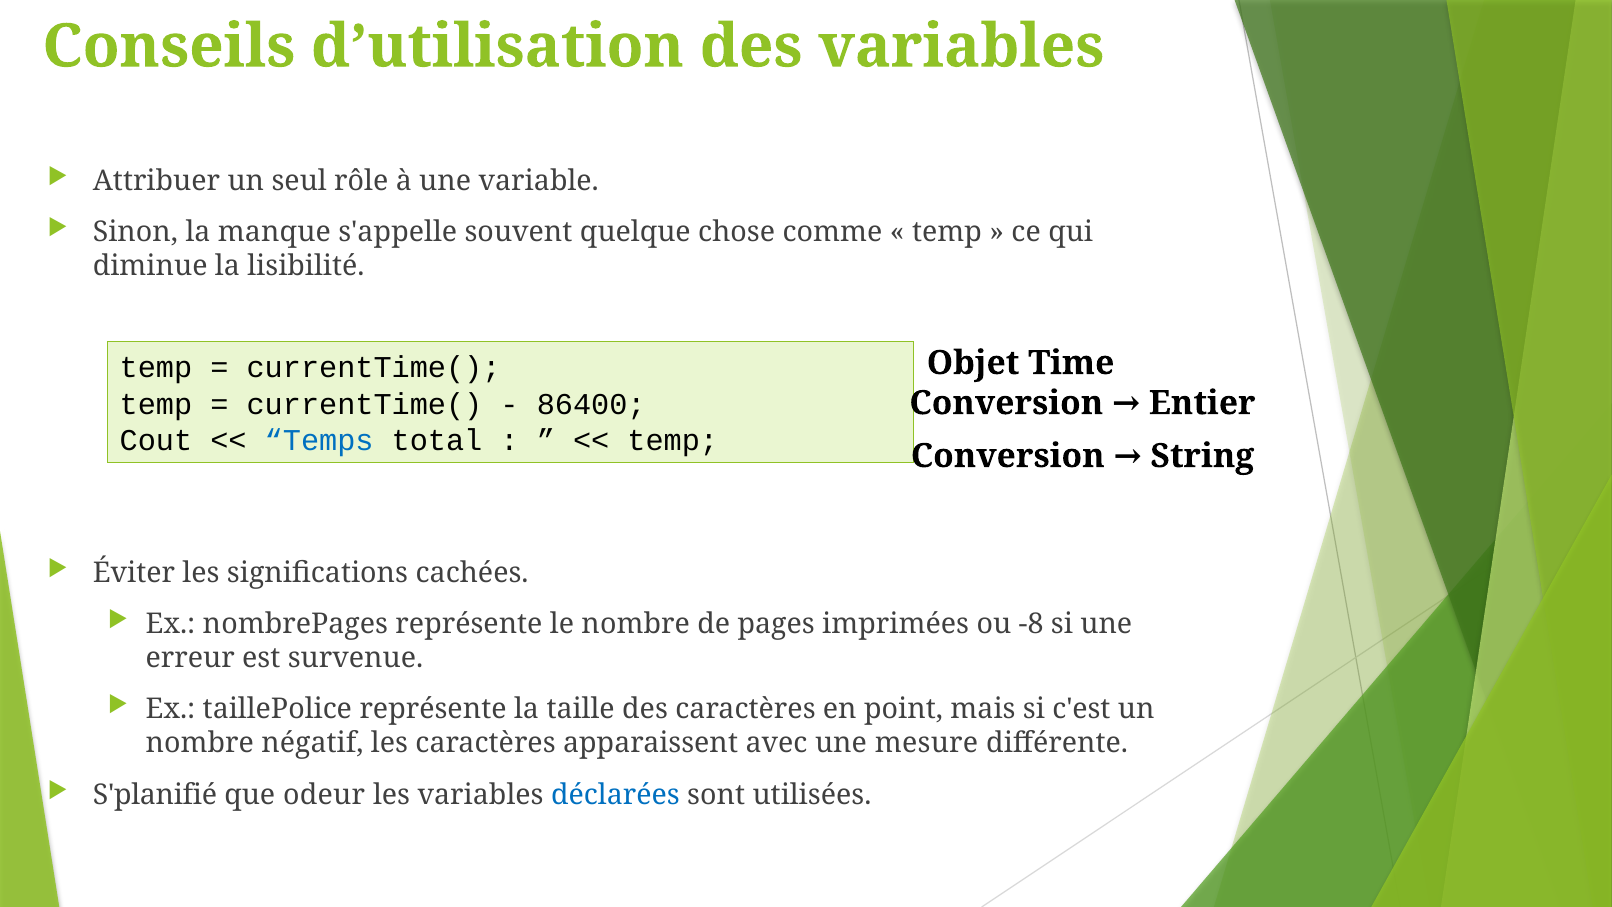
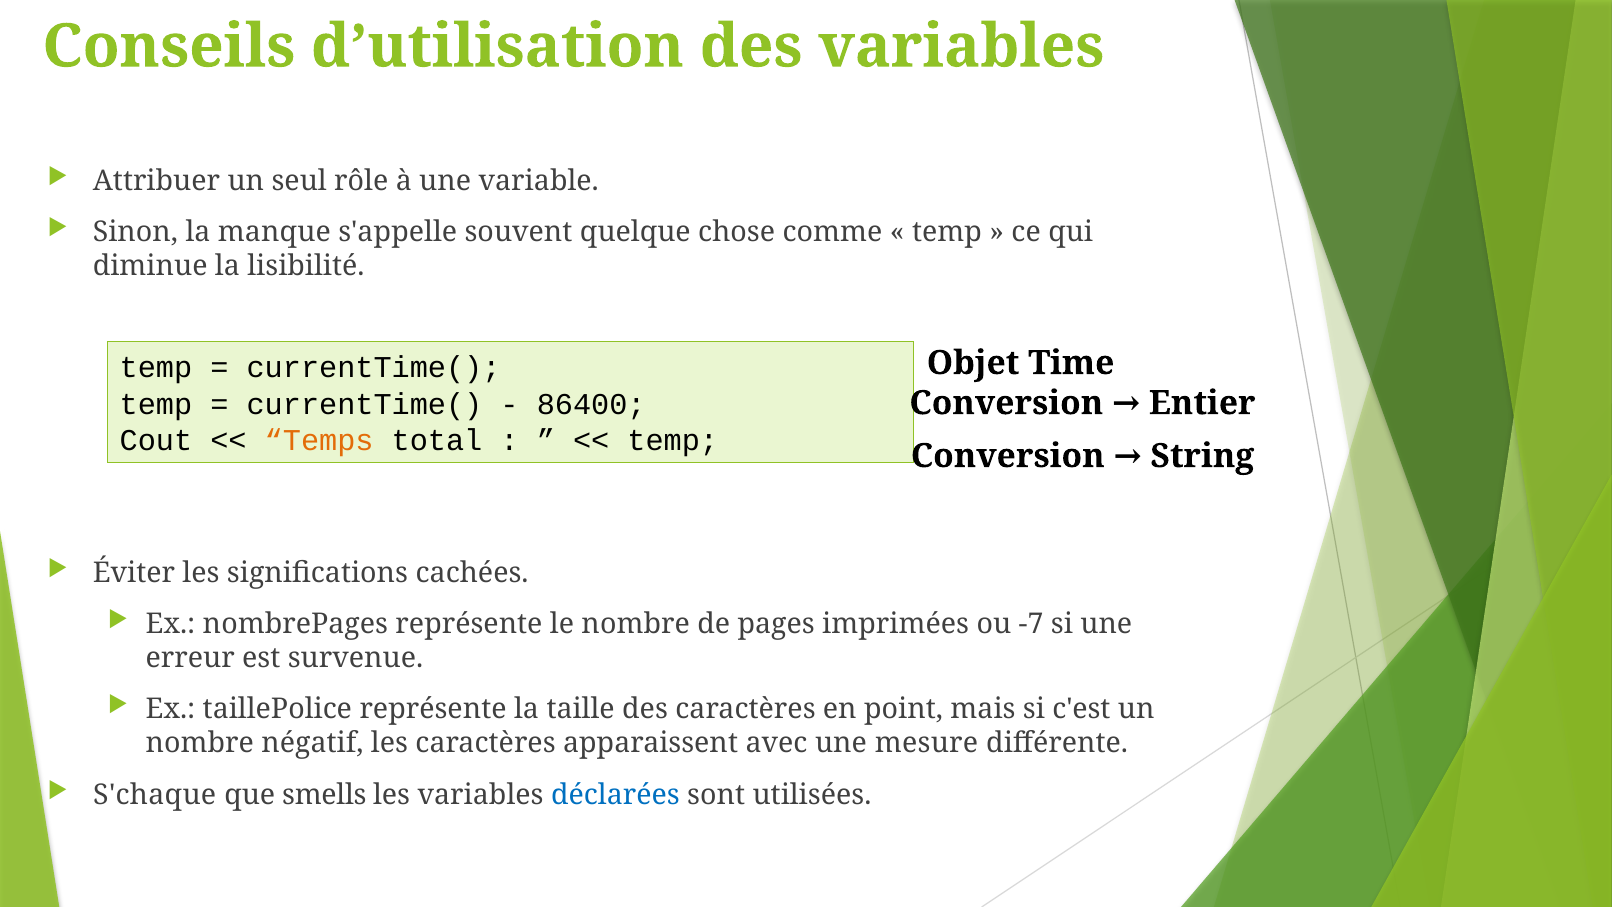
Temps colour: blue -> orange (319, 440)
-8: -8 -> -7 (1031, 624)
S'planifié: S'planifié -> S'chaque (155, 794)
odeur: odeur -> smells (324, 794)
